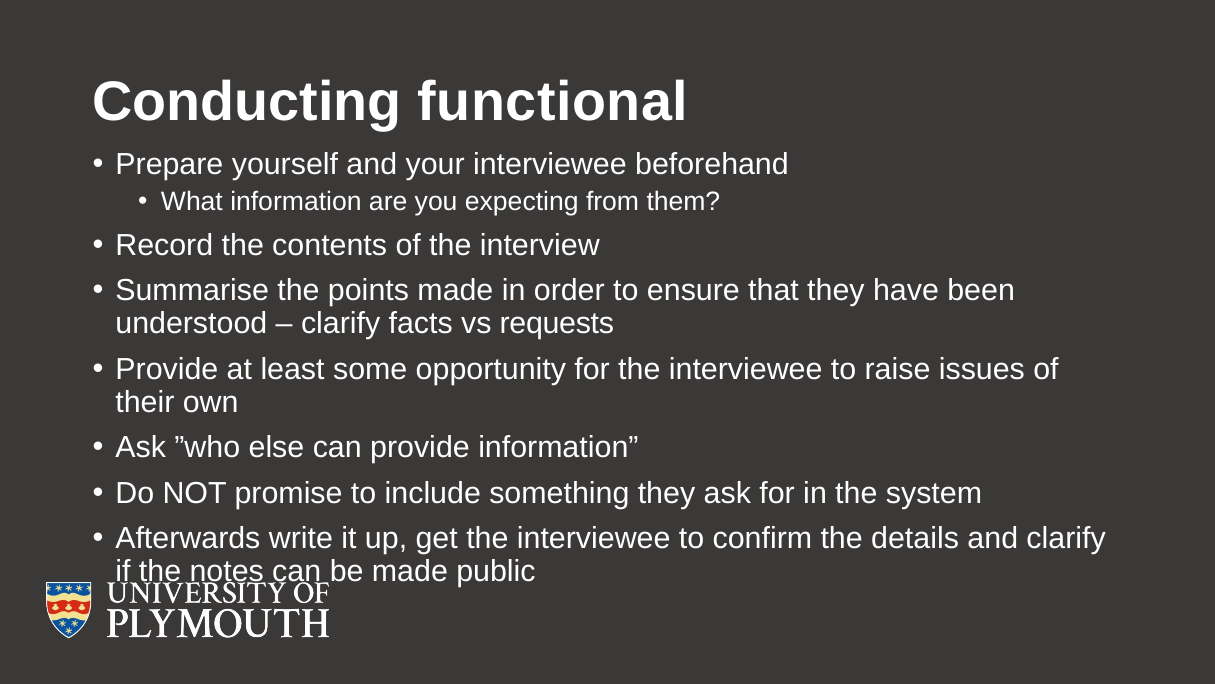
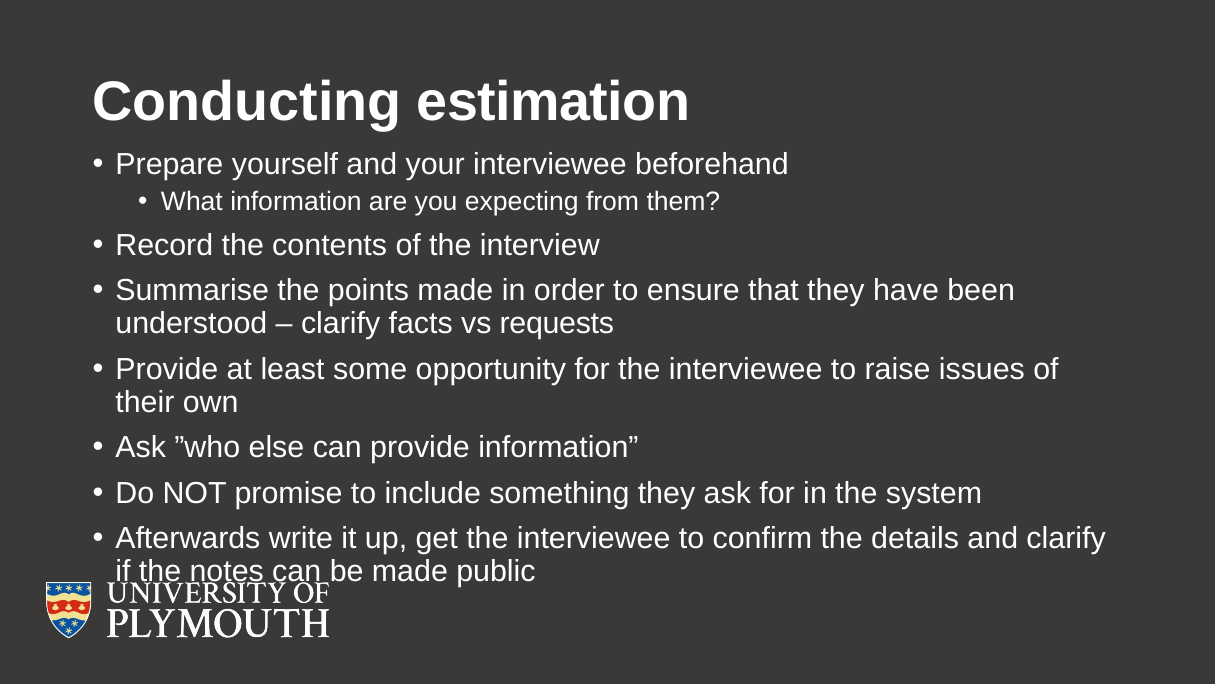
functional: functional -> estimation (553, 102)
